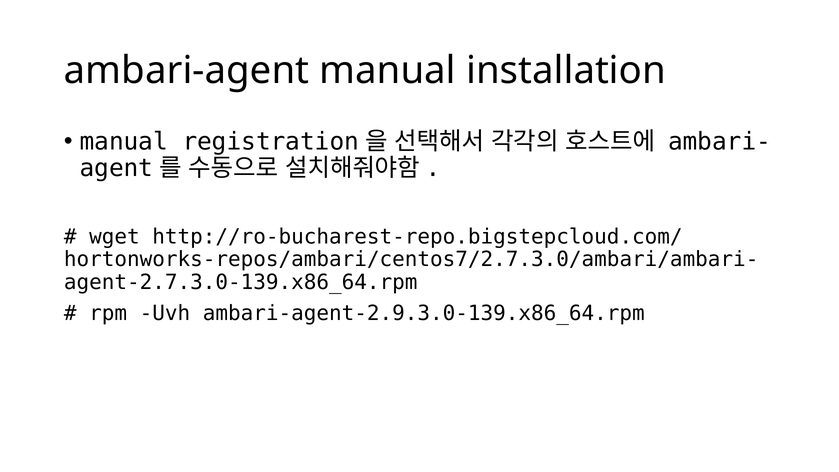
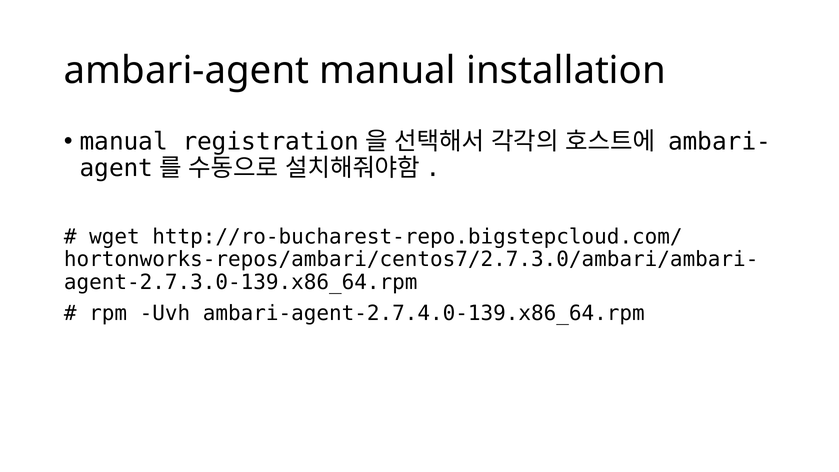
ambari-agent-2.9.3.0-139.x86_64.rpm: ambari-agent-2.9.3.0-139.x86_64.rpm -> ambari-agent-2.7.4.0-139.x86_64.rpm (424, 313)
